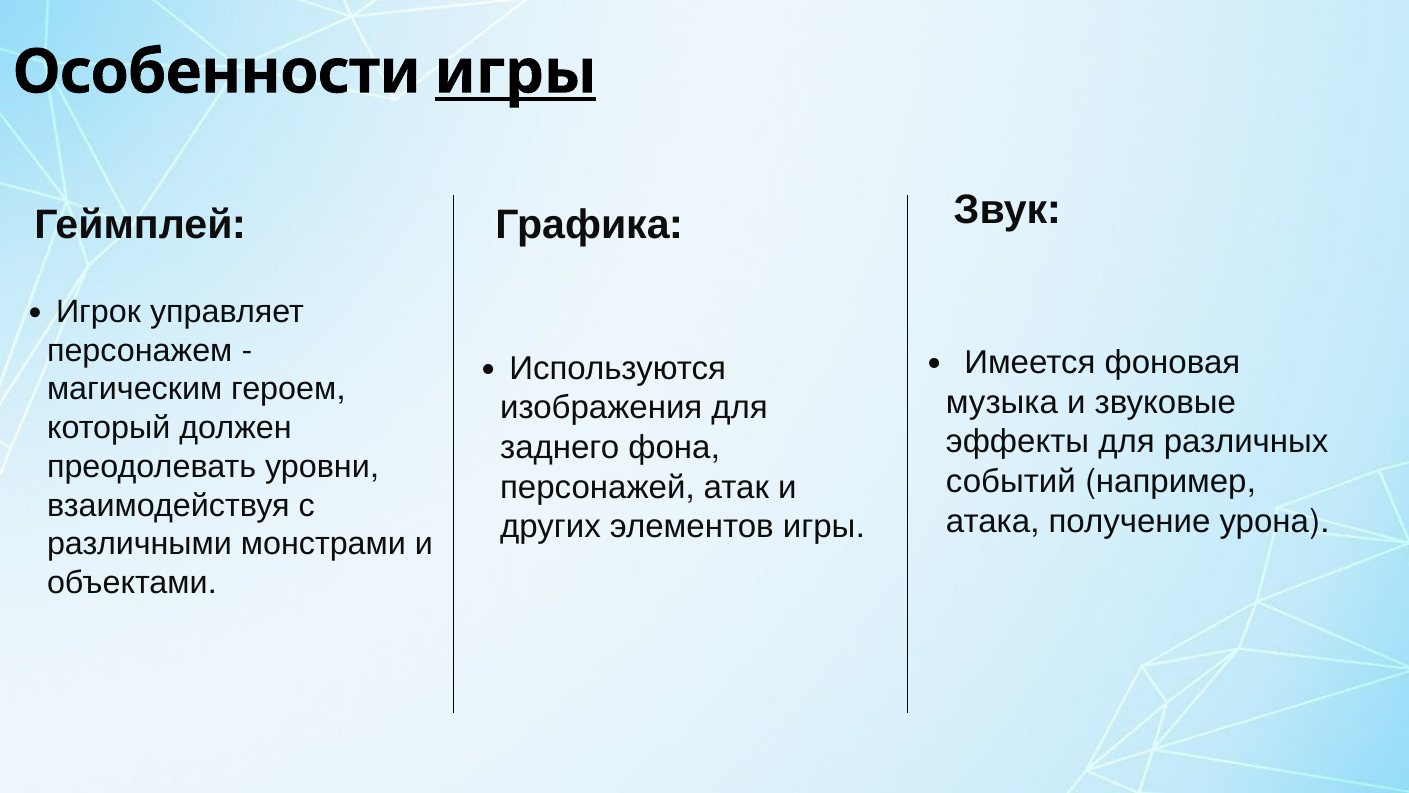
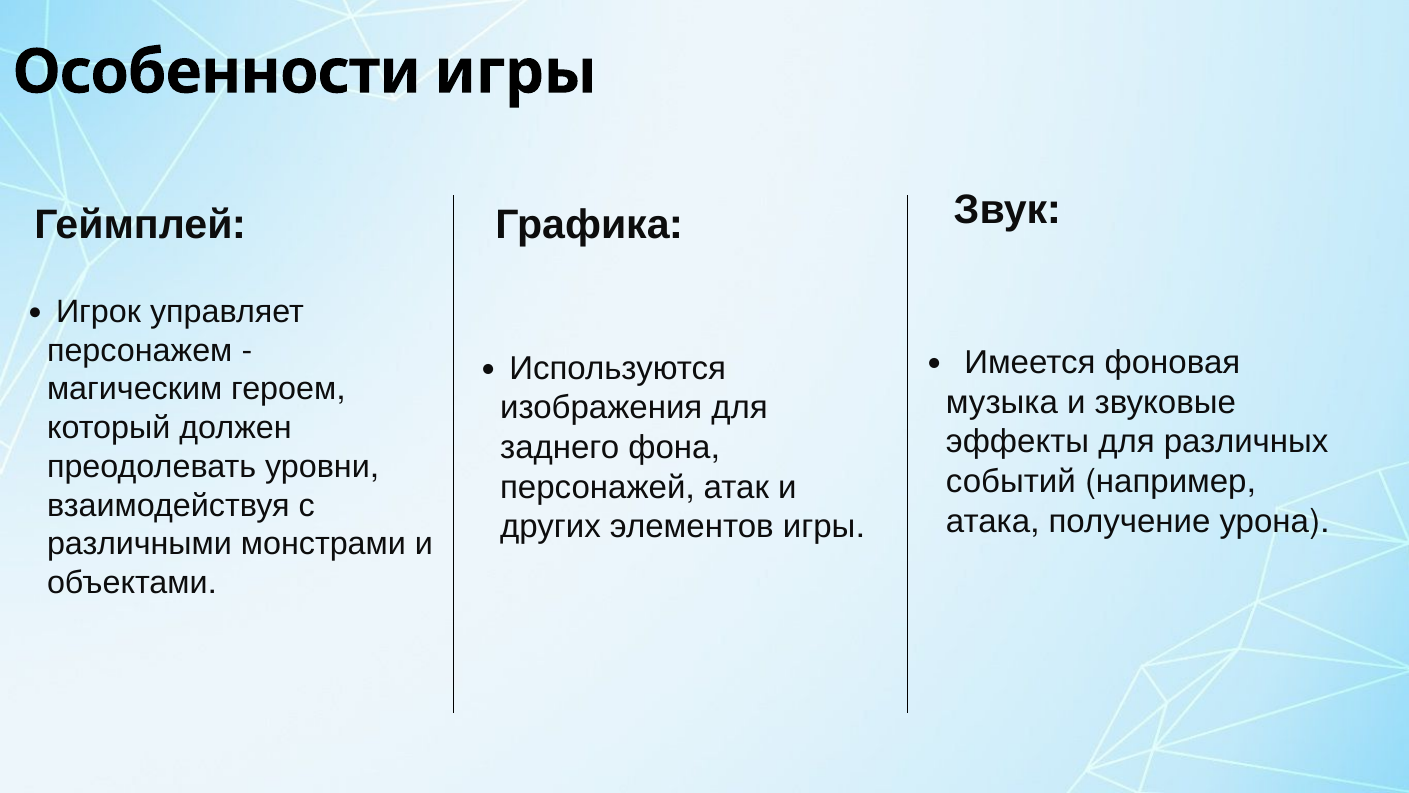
игры underline: present -> none (516, 72)
